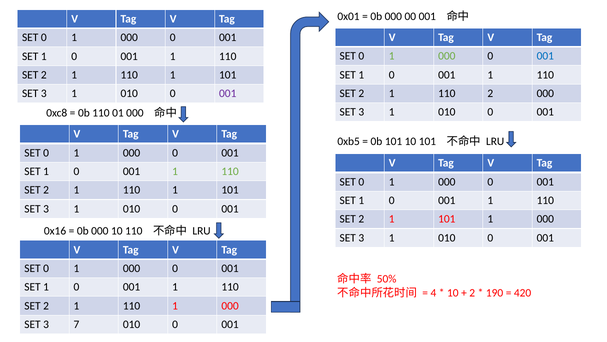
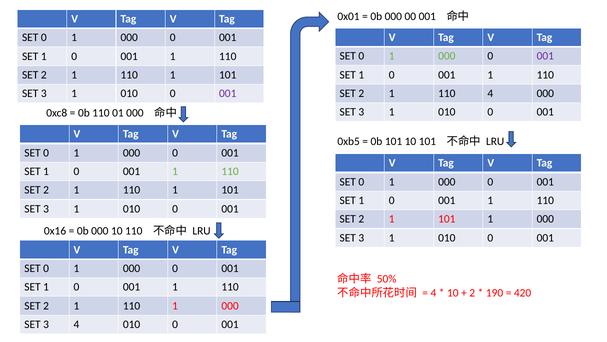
001 colour: blue -> purple (545, 56)
110 2: 2 -> 4 (490, 93)
3 7: 7 -> 4 (76, 324)
